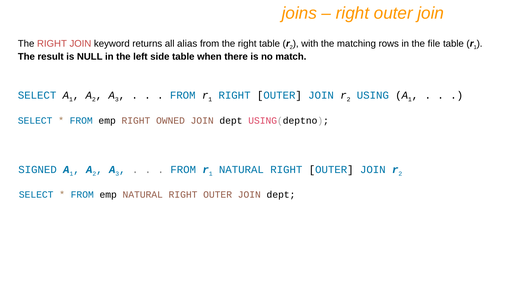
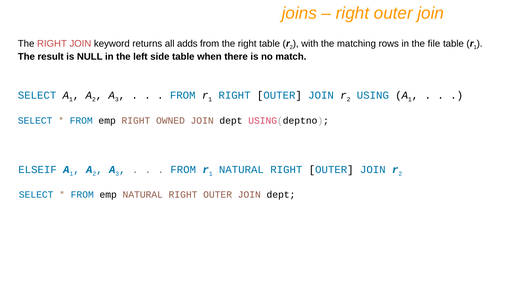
alias: alias -> adds (187, 44)
SIGNED: SIGNED -> ELSEIF (38, 170)
